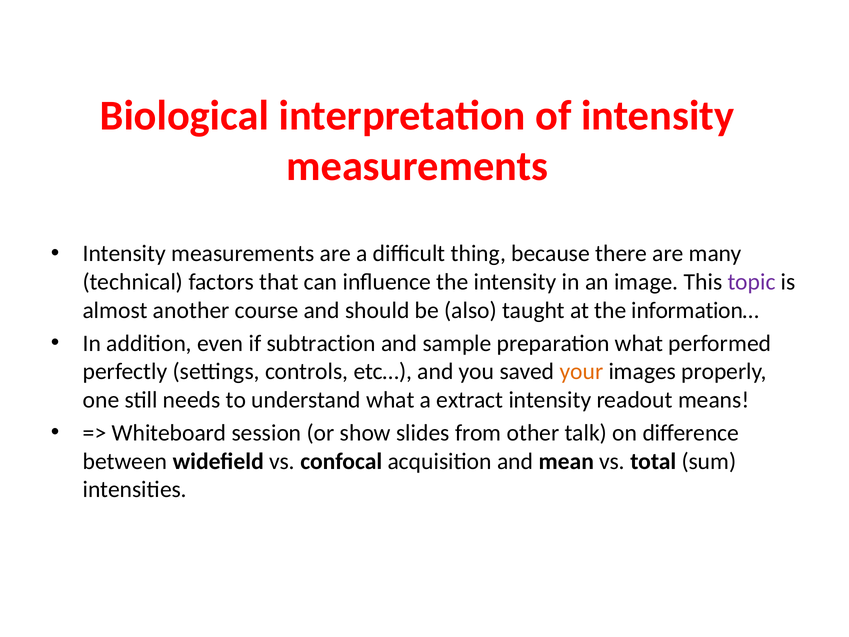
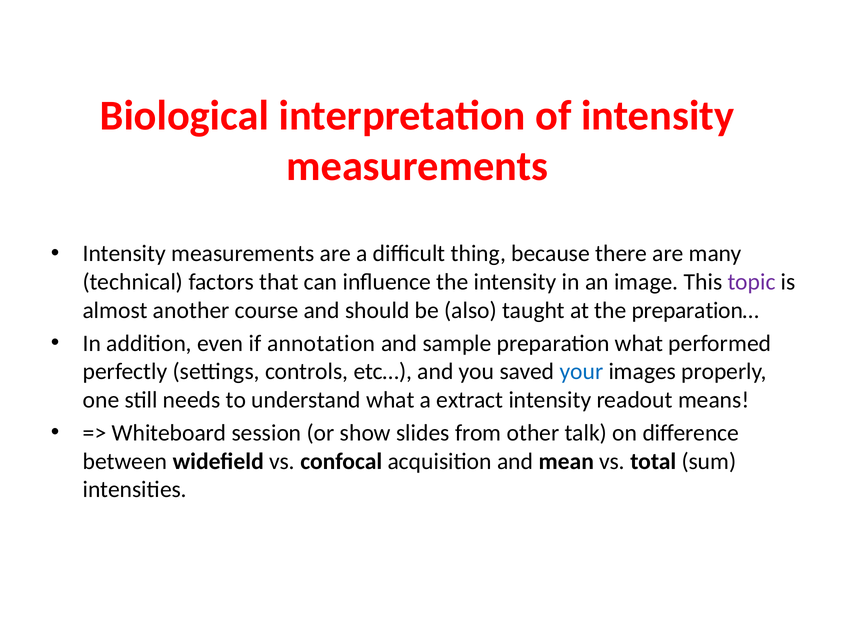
information…: information… -> preparation… (695, 310)
subtraction: subtraction -> annotation (321, 343)
your colour: orange -> blue (581, 371)
